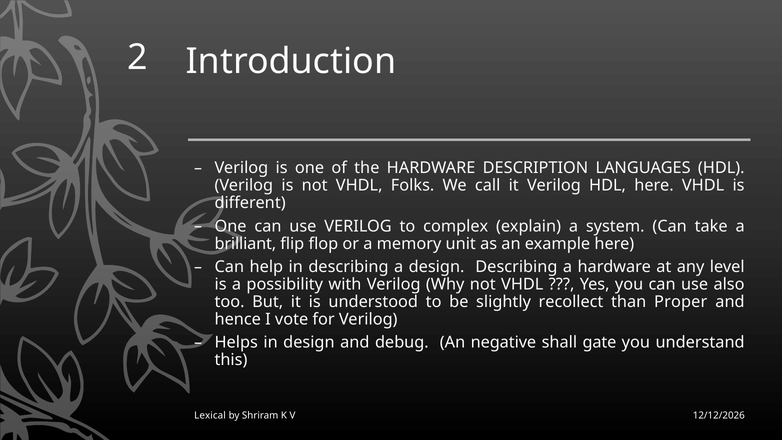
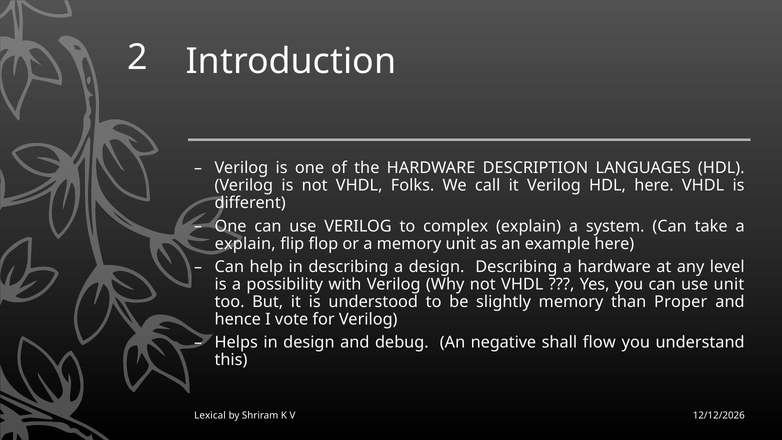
brilliant: brilliant -> explain (245, 244)
use also: also -> unit (729, 284)
slightly recollect: recollect -> memory (571, 302)
gate: gate -> flow (599, 342)
